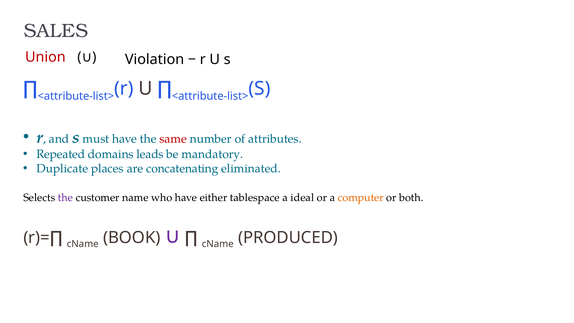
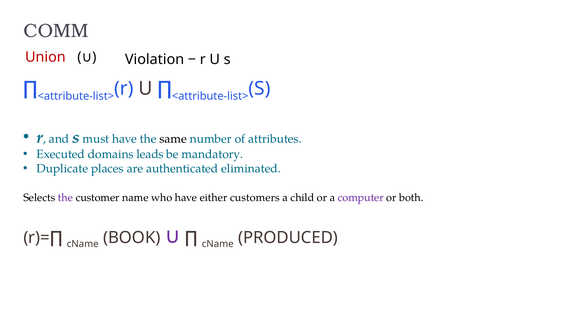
SALES: SALES -> COMM (56, 31)
same colour: red -> black (173, 139)
Repeated: Repeated -> Executed (61, 154)
concatenating: concatenating -> authenticated (182, 169)
tablespace: tablespace -> customers (255, 197)
ideal: ideal -> child (302, 197)
computer colour: orange -> purple (361, 197)
